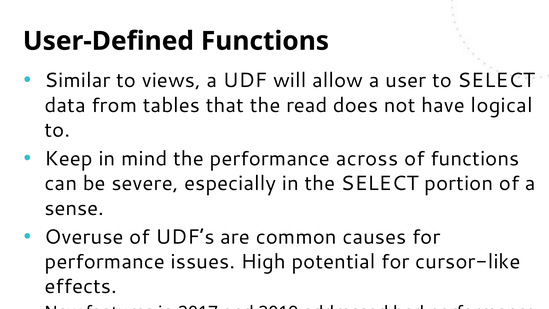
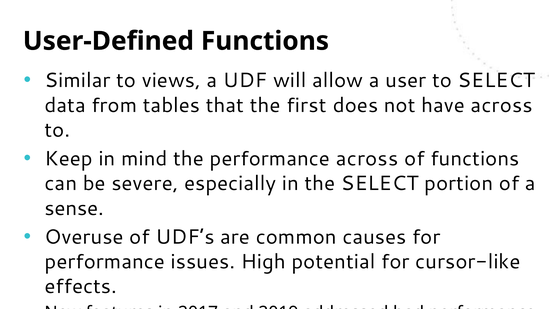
read: read -> first (307, 105)
have logical: logical -> across (502, 105)
